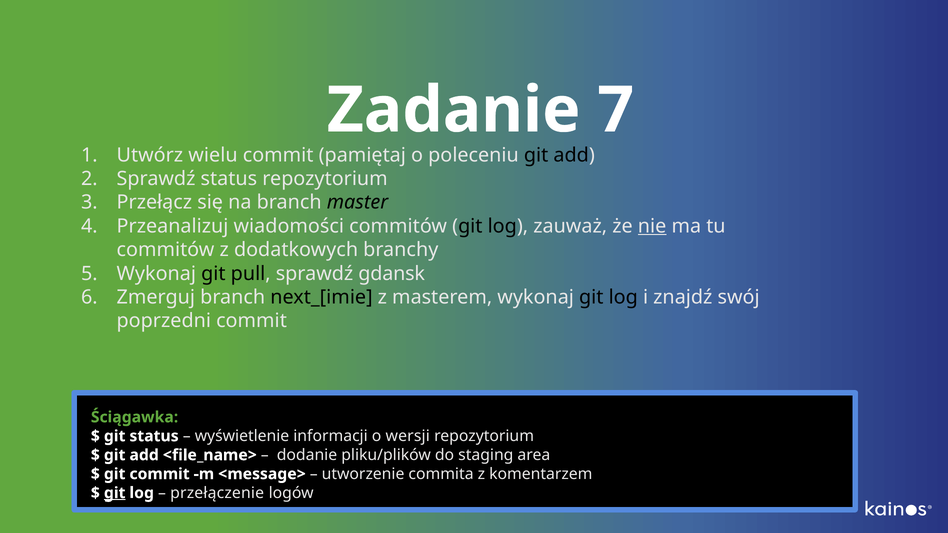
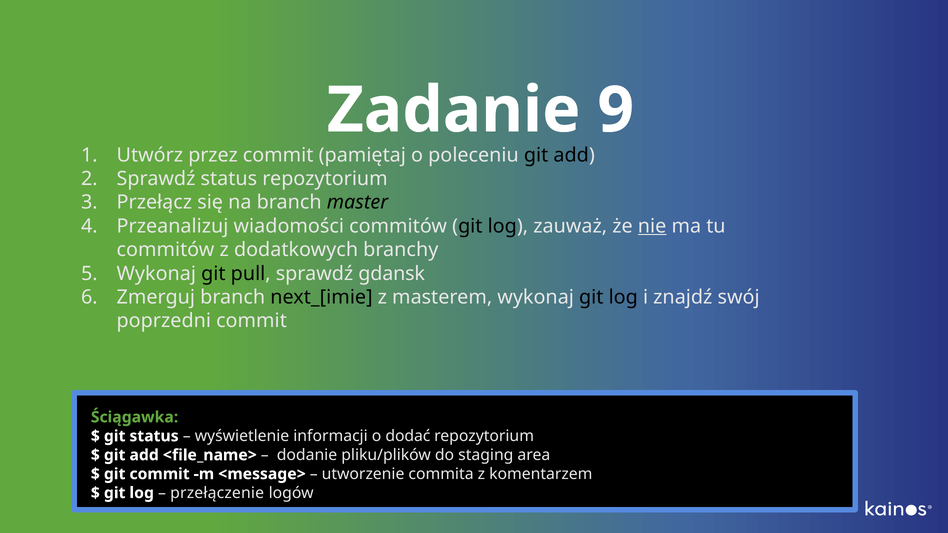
7: 7 -> 9 (616, 110)
wielu: wielu -> przez (213, 155)
wersji: wersji -> dodać (408, 436)
git underline: present -> none (115, 493)
